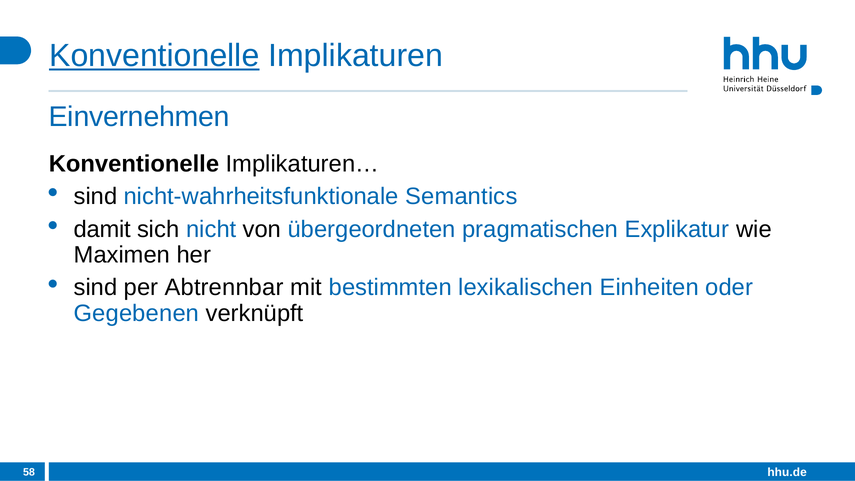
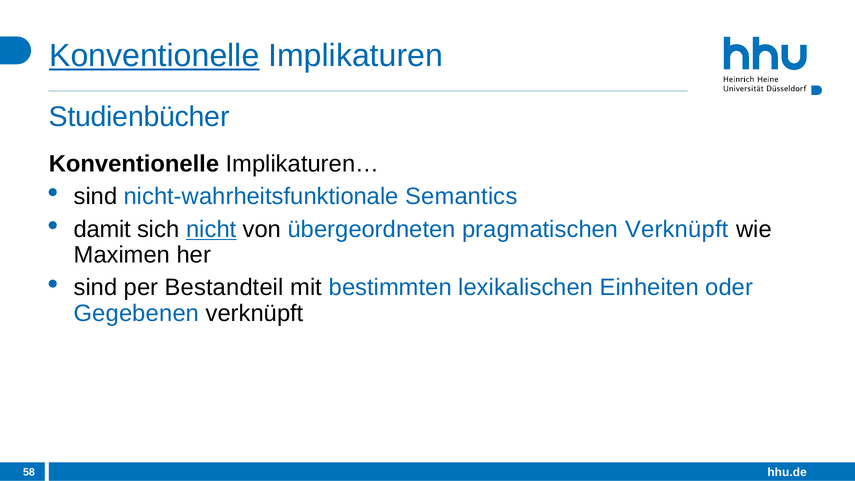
Einvernehmen: Einvernehmen -> Studienbücher (139, 117)
nicht underline: none -> present (211, 230)
pragmatischen Explikatur: Explikatur -> Verknüpft (677, 230)
Abtrennbar: Abtrennbar -> Bestandteil (224, 288)
